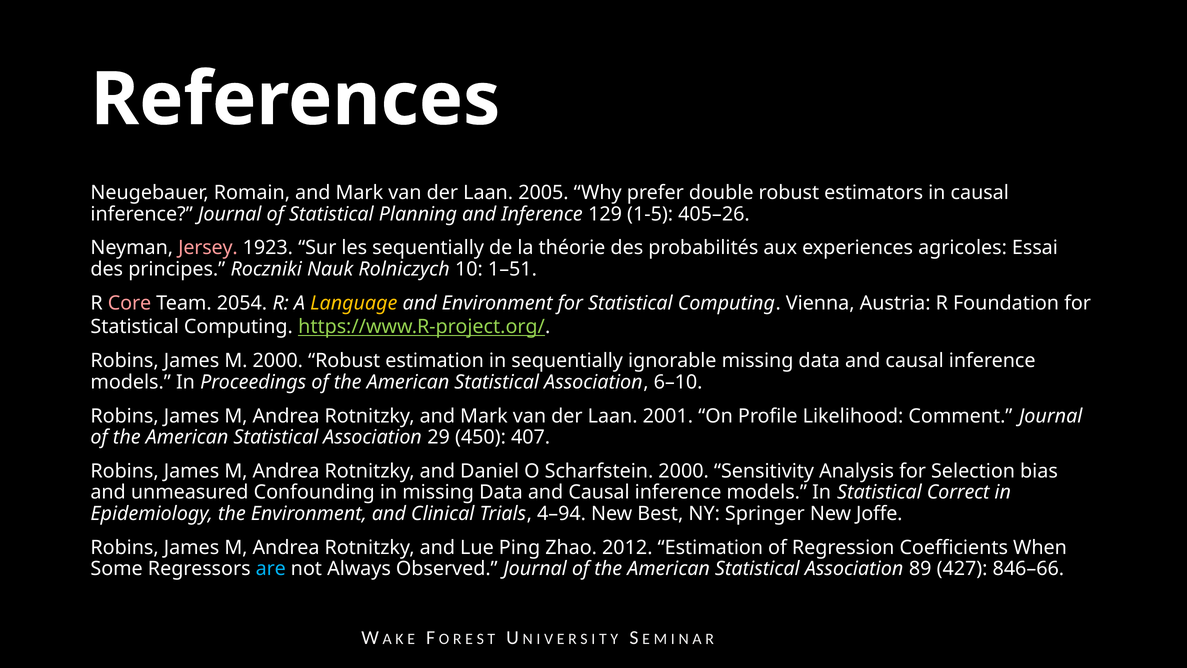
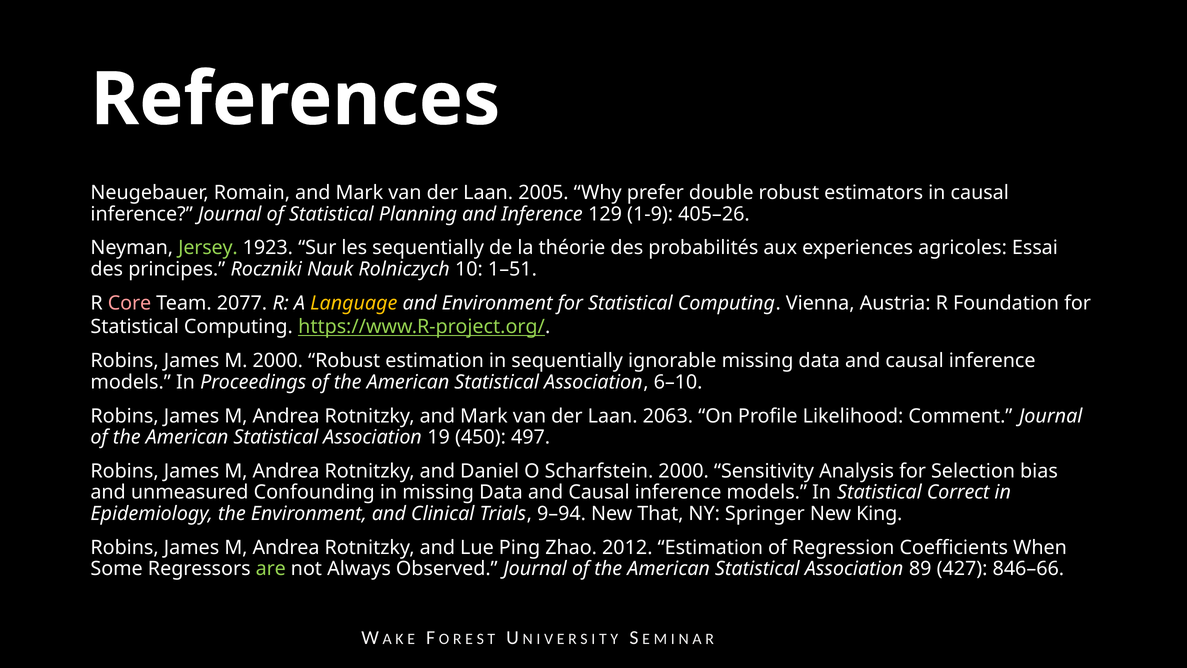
1-5: 1-5 -> 1-9 (650, 214)
Jersey colour: pink -> light green (208, 248)
2054: 2054 -> 2077 (242, 303)
2001: 2001 -> 2063 (668, 416)
29: 29 -> 19 (439, 437)
407: 407 -> 497 (531, 437)
4–94: 4–94 -> 9–94 (562, 514)
Best: Best -> That (660, 514)
Joffe: Joffe -> King (879, 514)
are colour: light blue -> light green (271, 569)
